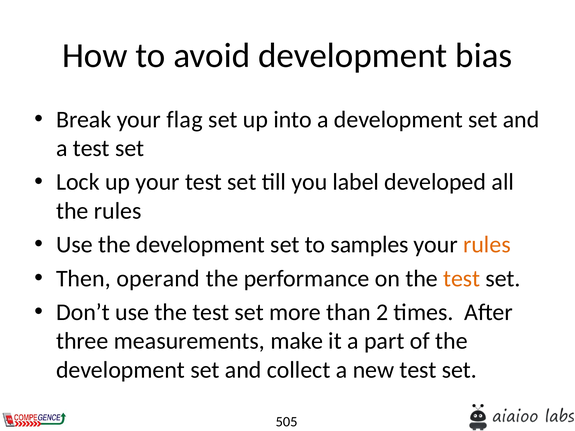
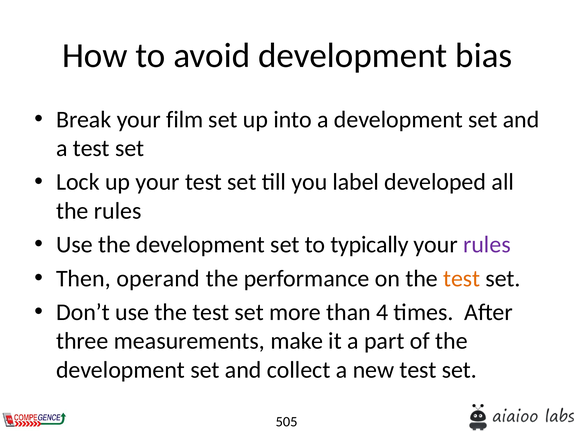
flag: flag -> film (185, 120)
samples: samples -> typically (370, 245)
rules colour: orange -> purple (487, 245)
2: 2 -> 4 (382, 313)
